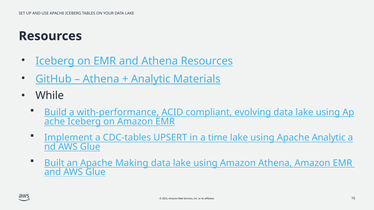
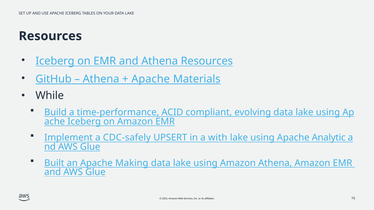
Analytic: Analytic -> Apache (151, 79)
with-performance: with-performance -> time-performance (118, 113)
CDC-tables: CDC-tables -> CDC-safely (127, 138)
time: time -> with (218, 138)
